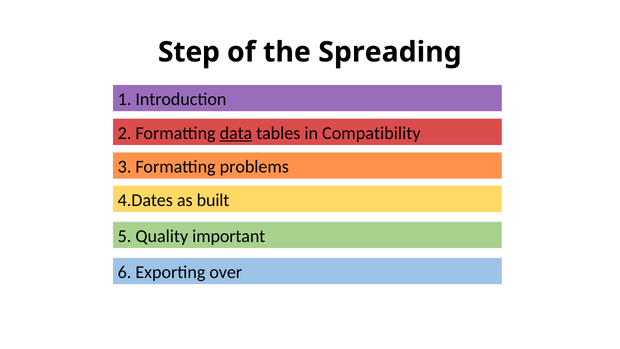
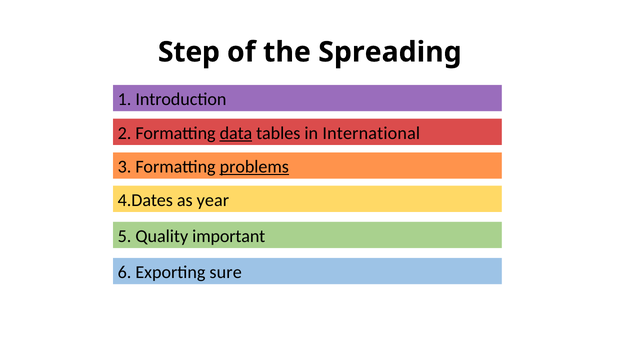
Compatibility: Compatibility -> International (371, 133)
problems underline: none -> present (254, 167)
built: built -> year (213, 200)
over: over -> sure (226, 272)
